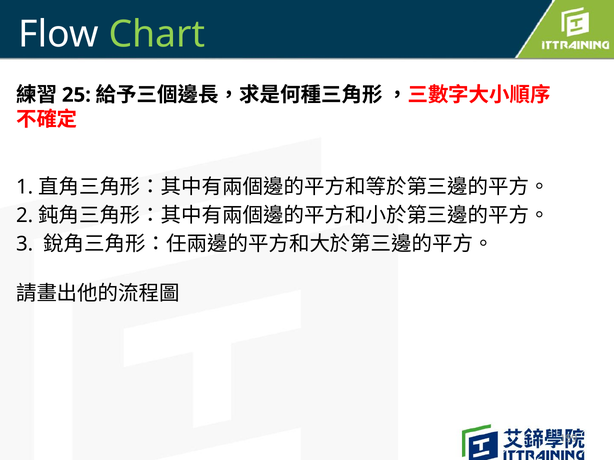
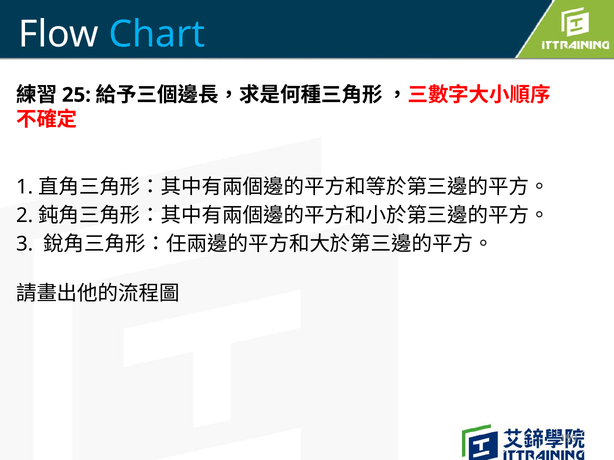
Chart colour: light green -> light blue (157, 34)
